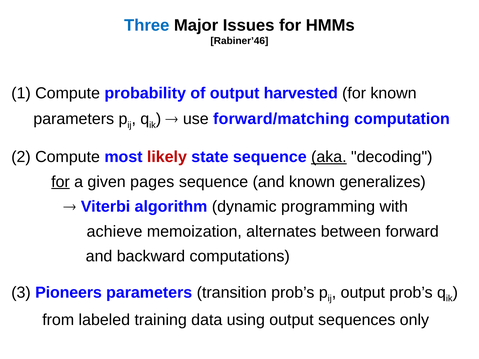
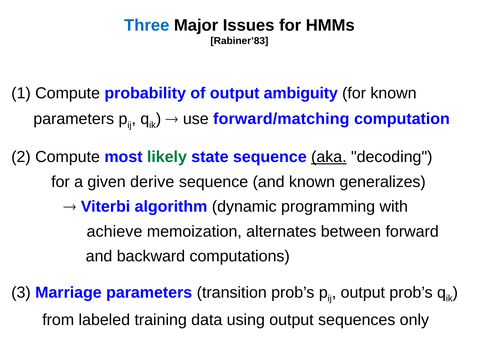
Rabiner’46: Rabiner’46 -> Rabiner’83 (239, 41)
harvested: harvested -> ambiguity (301, 93)
likely colour: red -> green (167, 157)
for underline: present -> none (60, 182)
pages: pages -> derive (152, 182)
Pioneers: Pioneers -> Marriage (68, 293)
